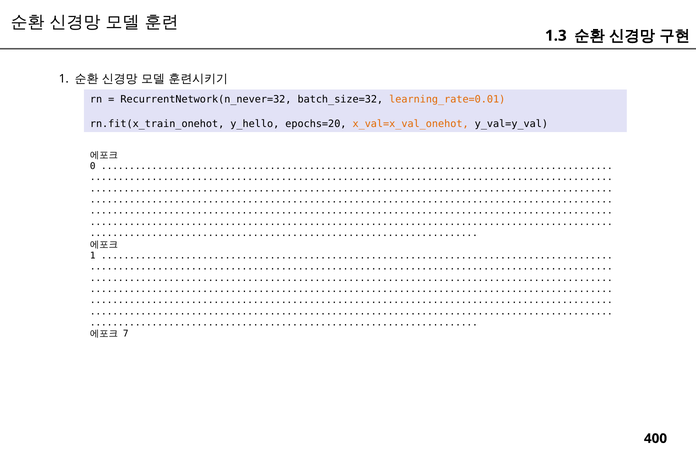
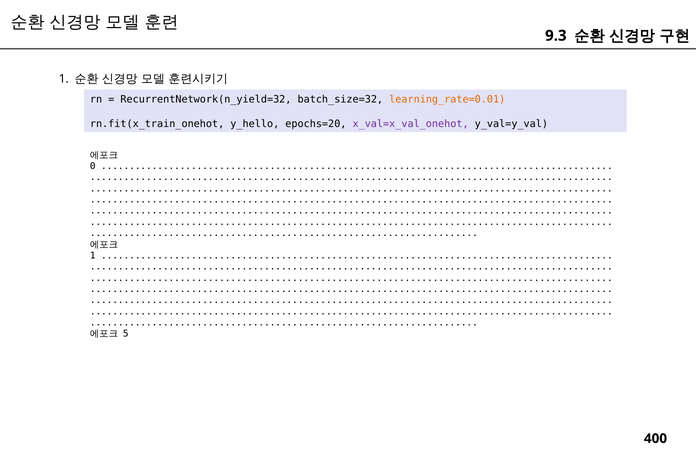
1.3: 1.3 -> 9.3 (556, 36)
RecurrentNetwork(n_never=32: RecurrentNetwork(n_never=32 -> RecurrentNetwork(n_yield=32 (206, 99)
x_val=x_val_onehot colour: orange -> purple (411, 124)
7: 7 -> 5 (126, 334)
